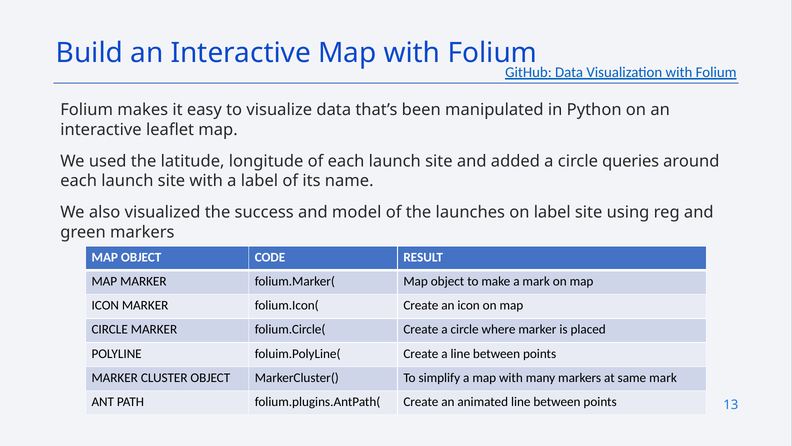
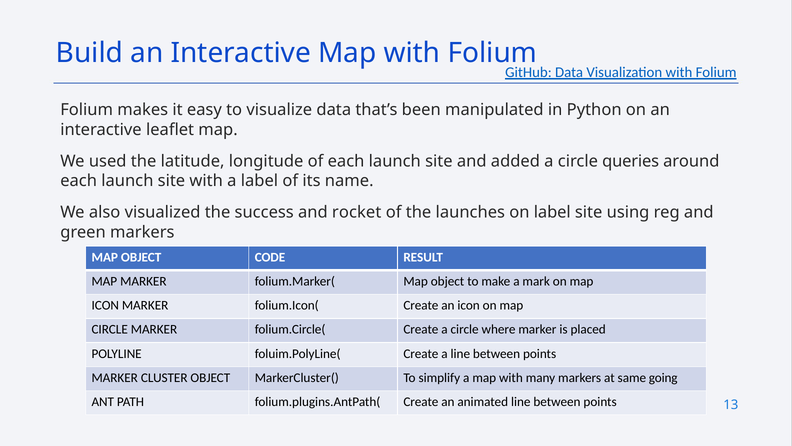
model: model -> rocket (357, 212)
same mark: mark -> going (663, 377)
